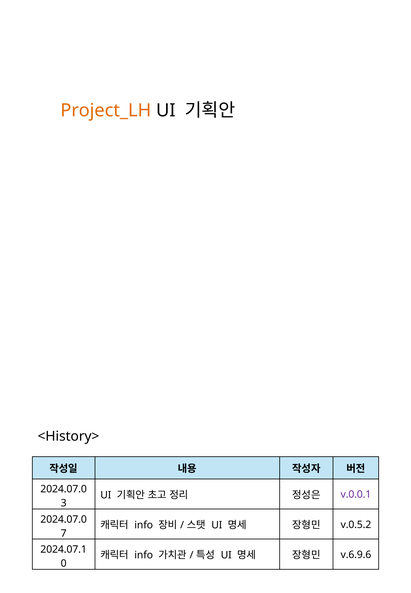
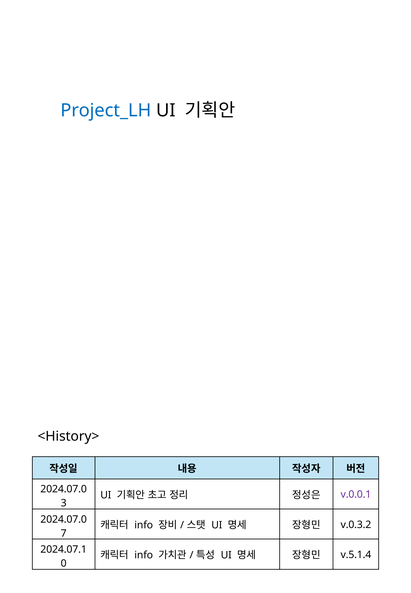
Project_LH colour: orange -> blue (106, 111)
v.0.5.2: v.0.5.2 -> v.0.3.2 (356, 525)
v.6.9.6: v.6.9.6 -> v.5.1.4 (356, 555)
